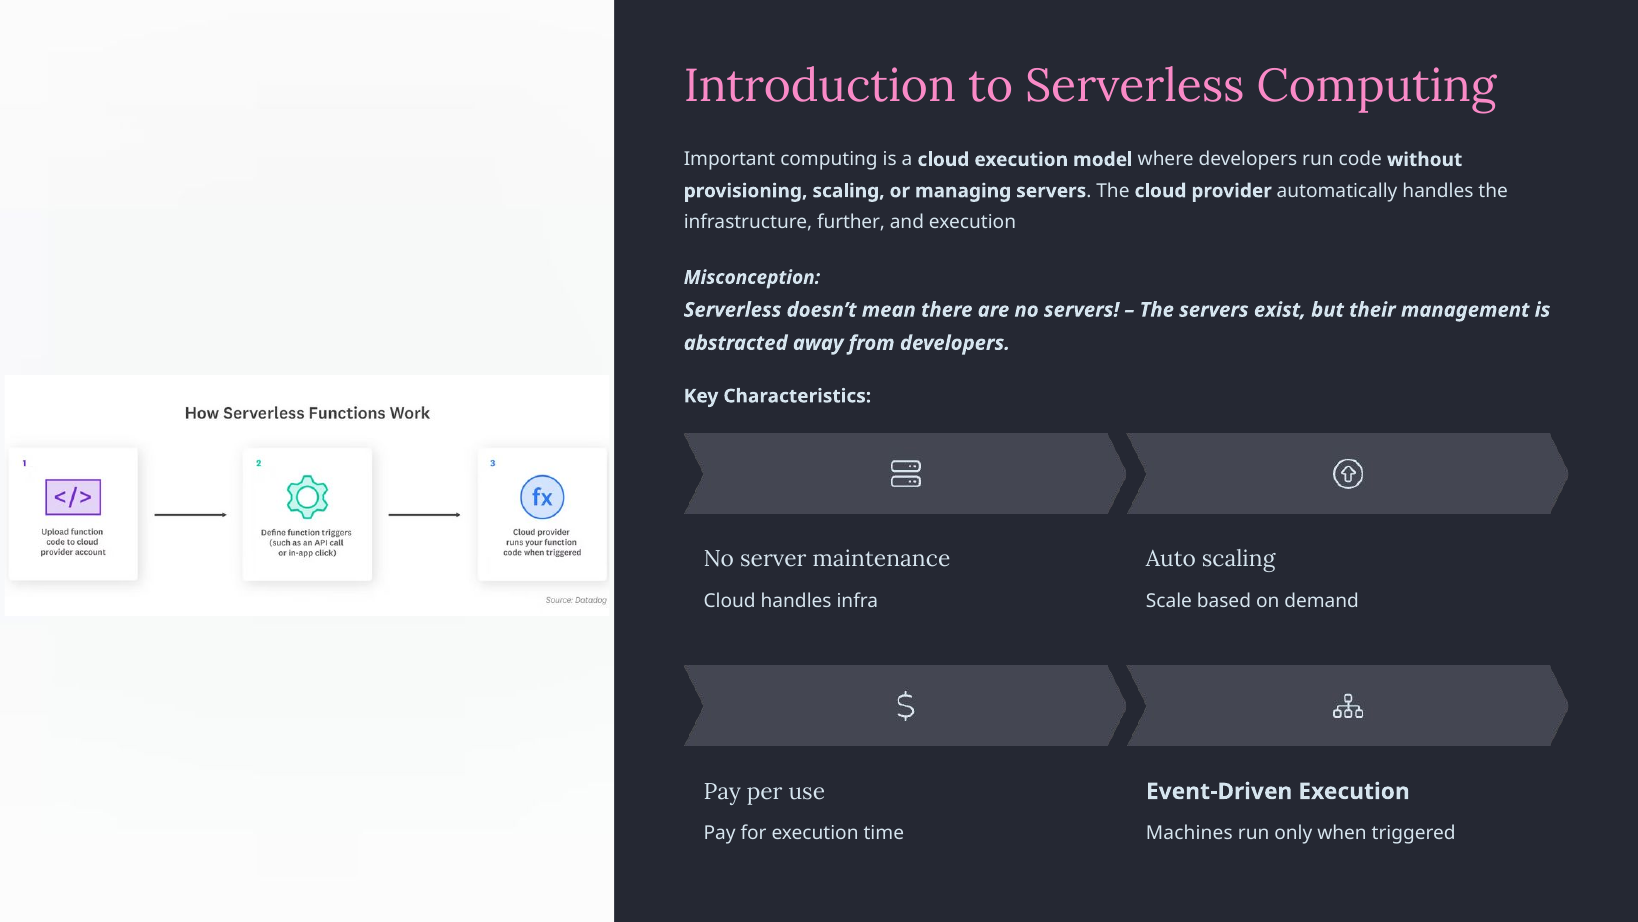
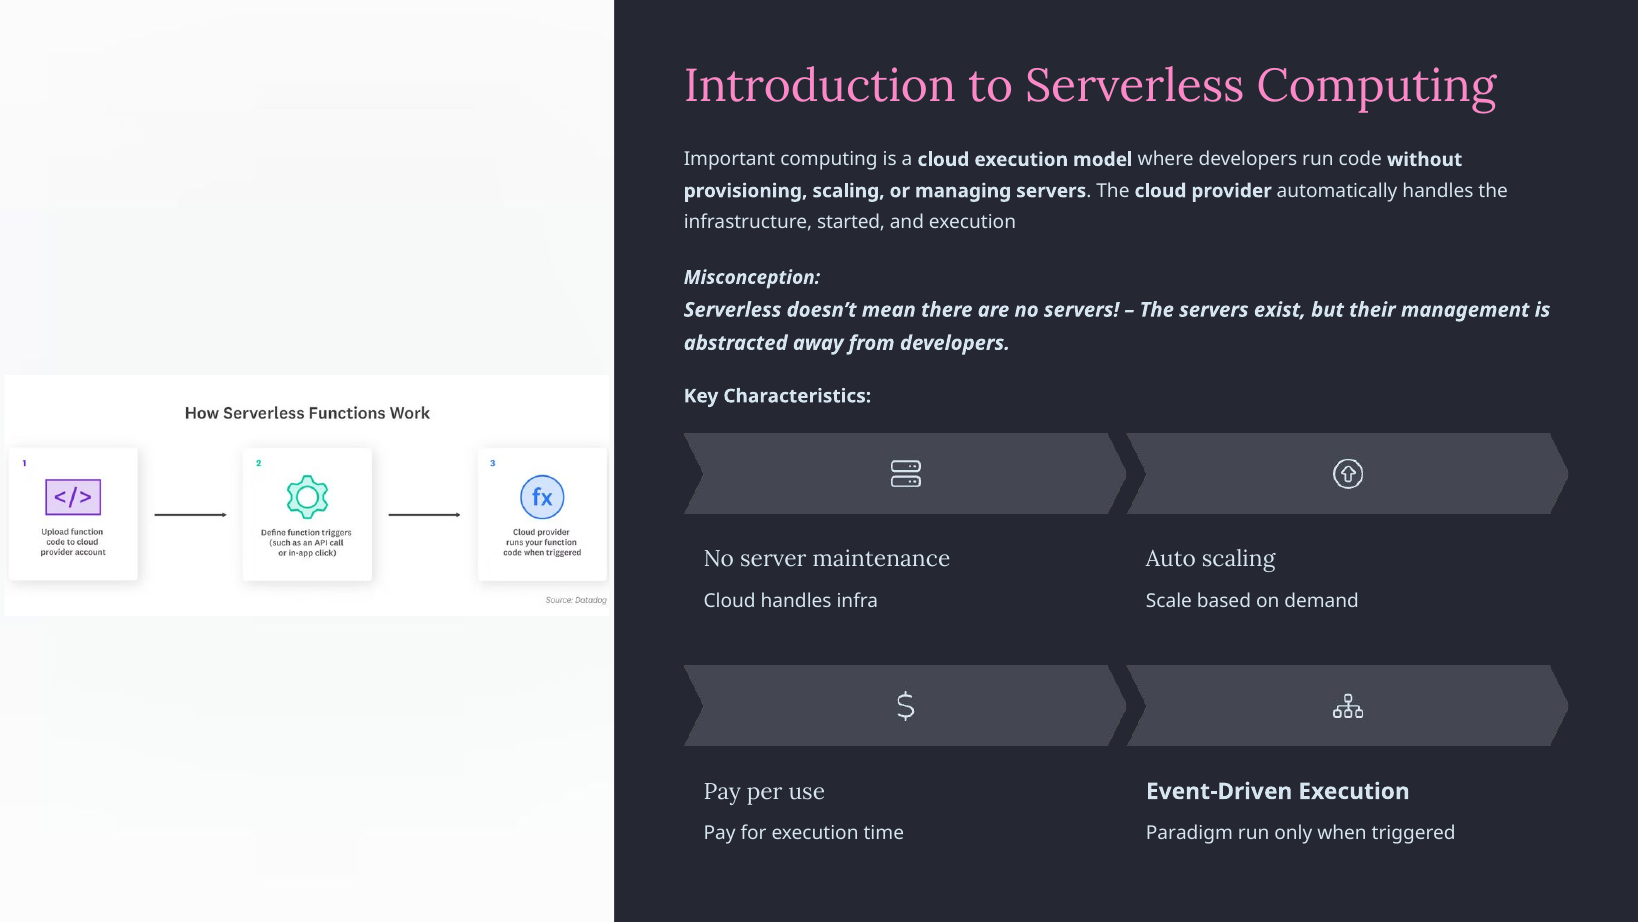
further: further -> started (851, 222)
Machines: Machines -> Paradigm (1189, 832)
